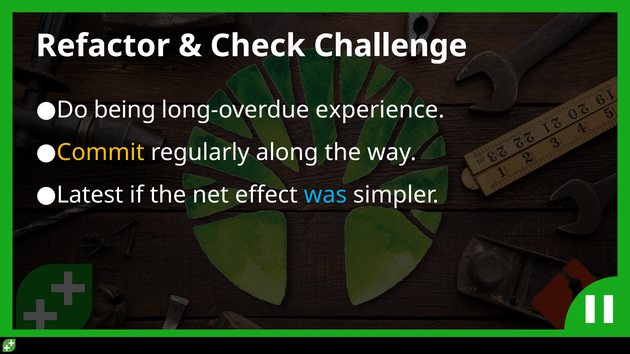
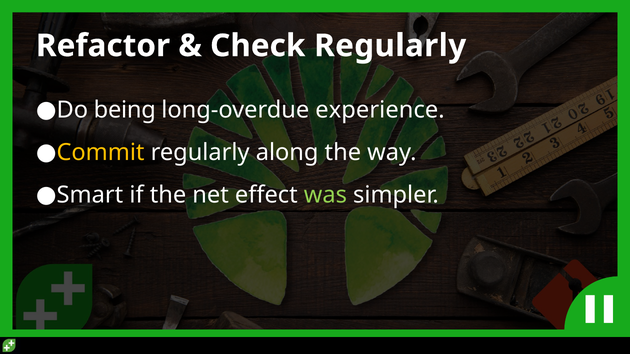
Check Challenge: Challenge -> Regularly (390, 46)
Latest: Latest -> Smart (90, 195)
was colour: light blue -> light green (325, 195)
